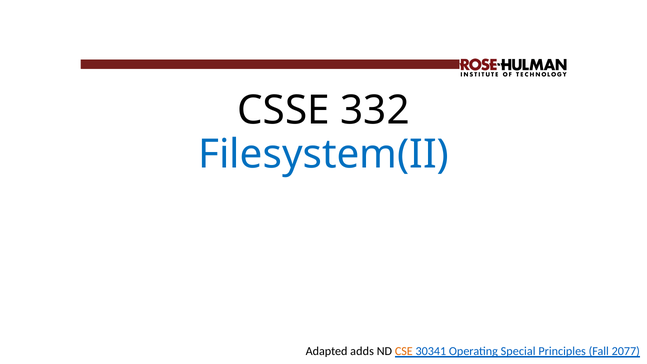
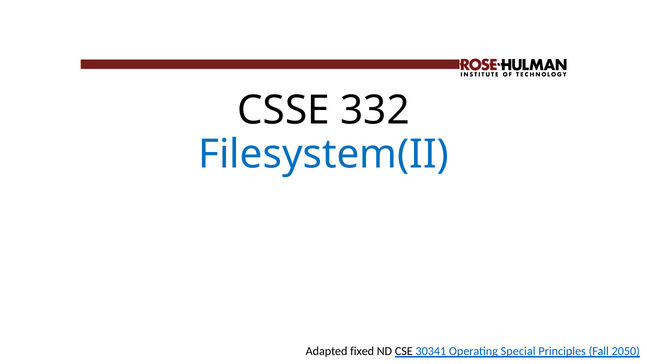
adds: adds -> fixed (362, 351)
CSE colour: orange -> black (404, 351)
2077: 2077 -> 2050 (626, 351)
